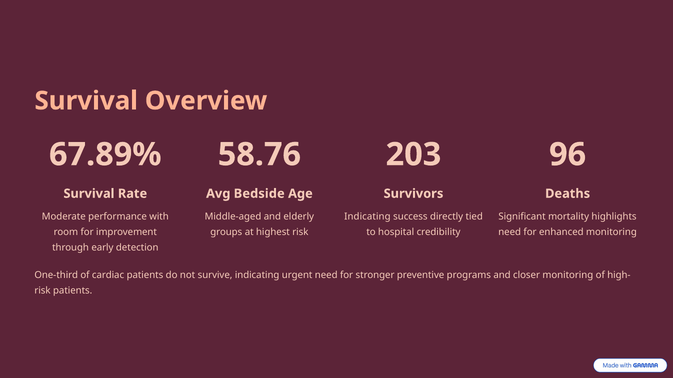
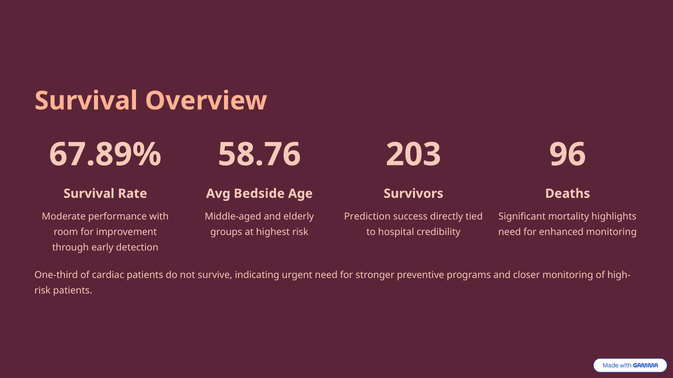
Indicating: Indicating -> Prediction (367, 217)
